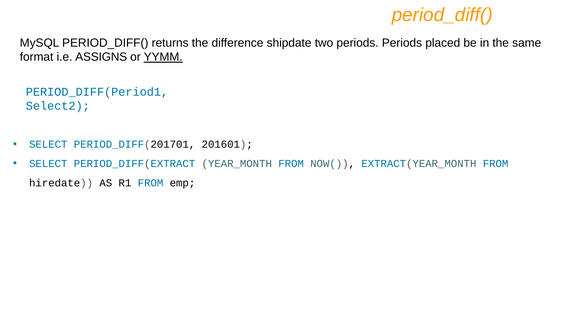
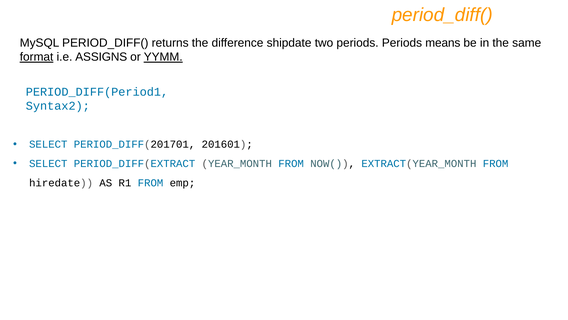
placed: placed -> means (443, 43)
format underline: none -> present (37, 57)
Select2: Select2 -> Syntax2 (58, 106)
